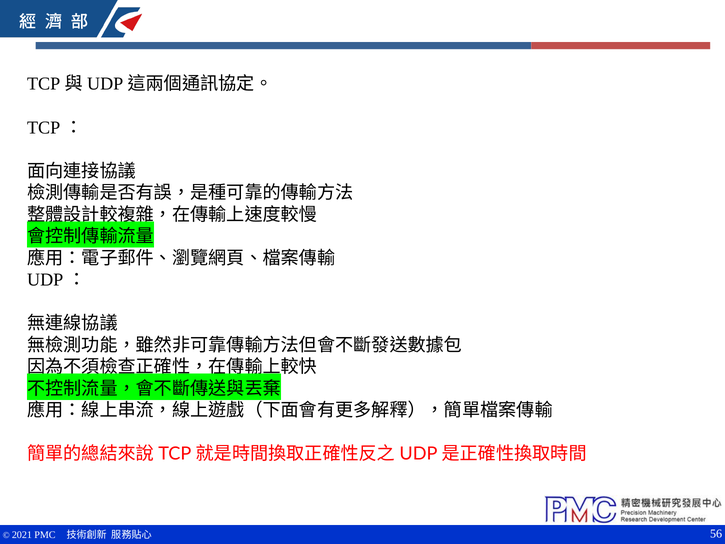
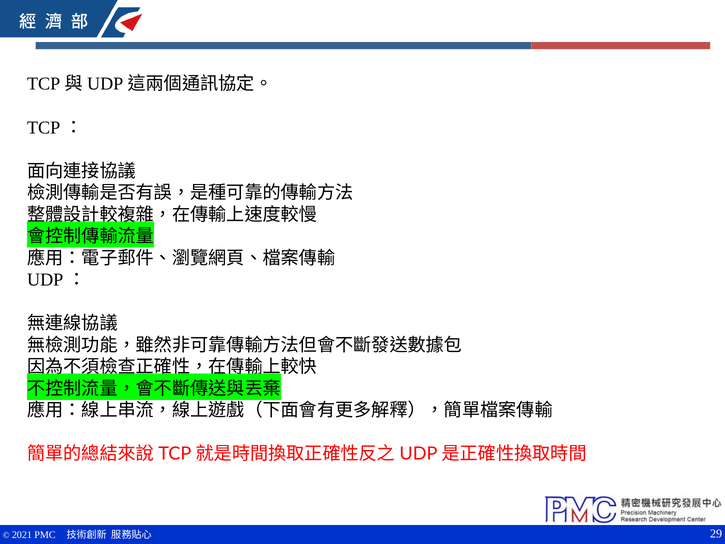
56: 56 -> 29 (716, 534)
